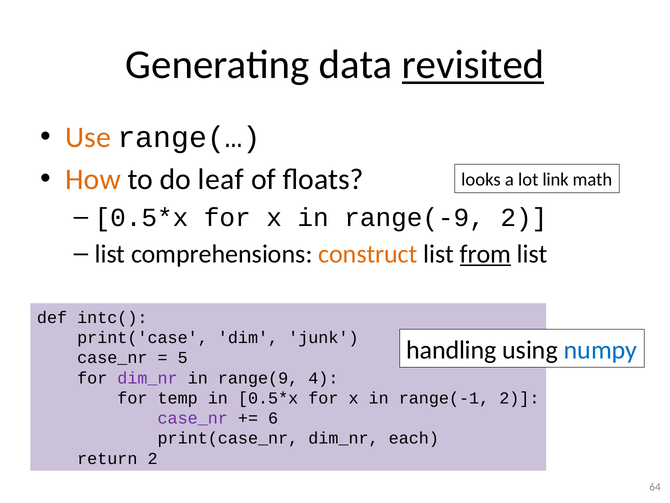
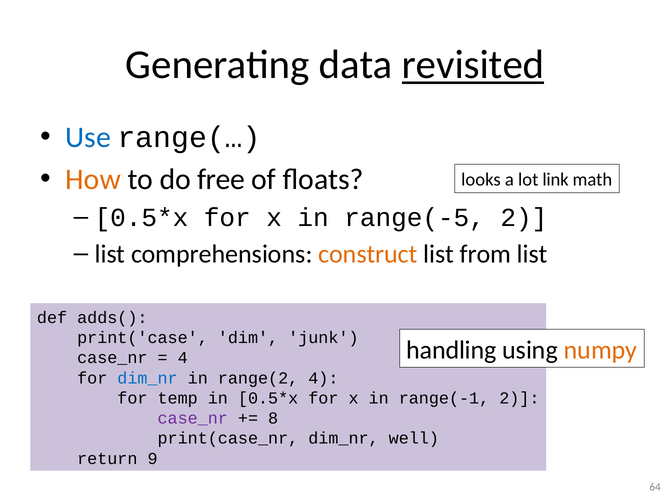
Use colour: orange -> blue (88, 137)
leaf: leaf -> free (221, 179)
range(-9: range(-9 -> range(-5 (415, 218)
from underline: present -> none (485, 254)
intc(: intc( -> adds( (112, 317)
numpy colour: blue -> orange (600, 350)
5: 5 -> 4 (183, 358)
dim_nr colour: purple -> blue (148, 378)
range(9: range(9 -> range(2 (258, 378)
6: 6 -> 8 (273, 418)
each: each -> well (414, 438)
return 2: 2 -> 9 (153, 458)
